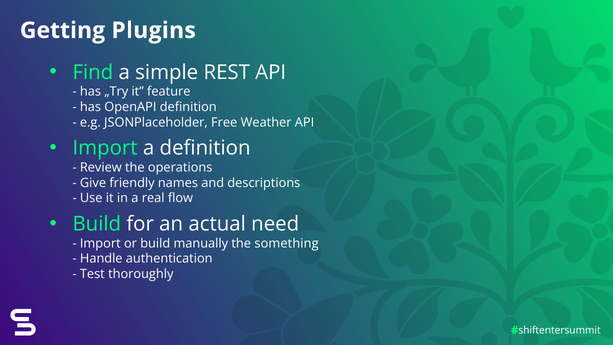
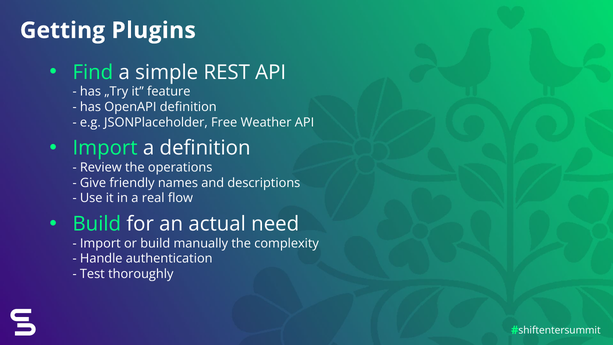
something: something -> complexity (287, 243)
